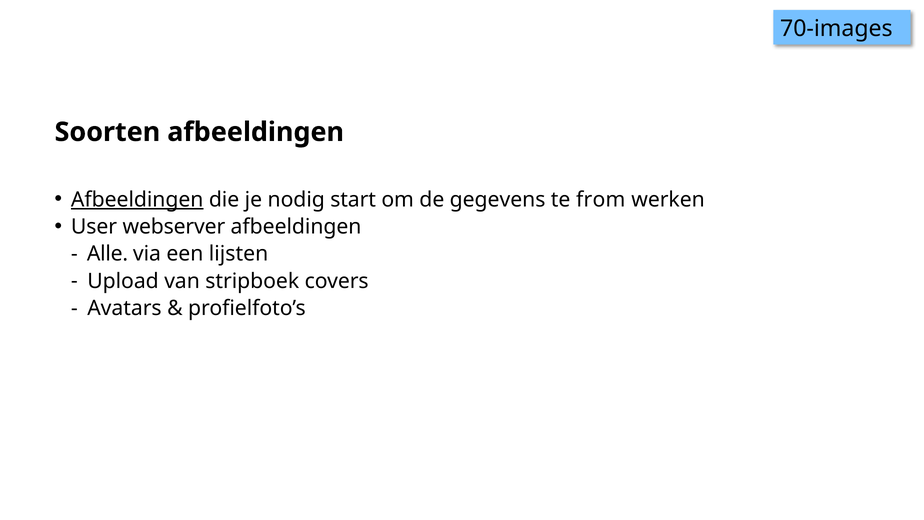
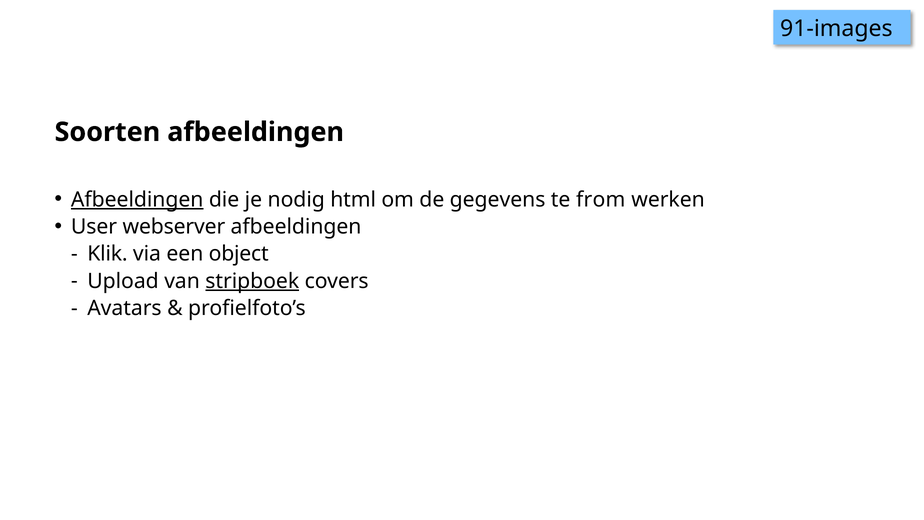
70-images: 70-images -> 91-images (836, 29)
start: start -> html (353, 199)
Alle: Alle -> Klik (107, 254)
lijsten: lijsten -> object (239, 254)
stripboek underline: none -> present (252, 281)
